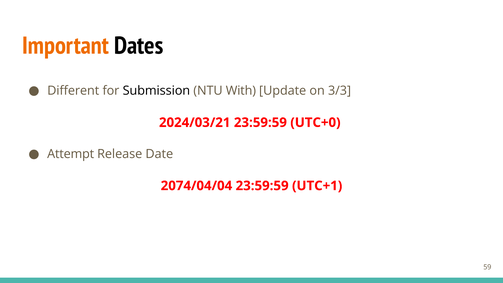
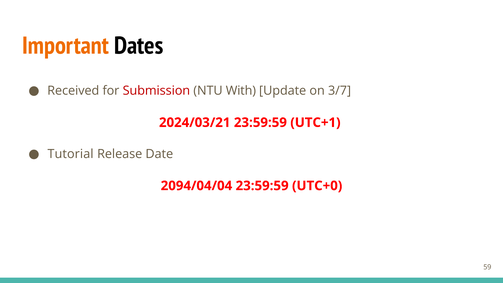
Different: Different -> Received (73, 91)
Submission colour: black -> red (156, 91)
3/3: 3/3 -> 3/7 (340, 91)
UTC+0: UTC+0 -> UTC+1 (315, 123)
Attempt: Attempt -> Tutorial (71, 154)
2074/04/04: 2074/04/04 -> 2094/04/04 (196, 186)
UTC+1: UTC+1 -> UTC+0 (317, 186)
